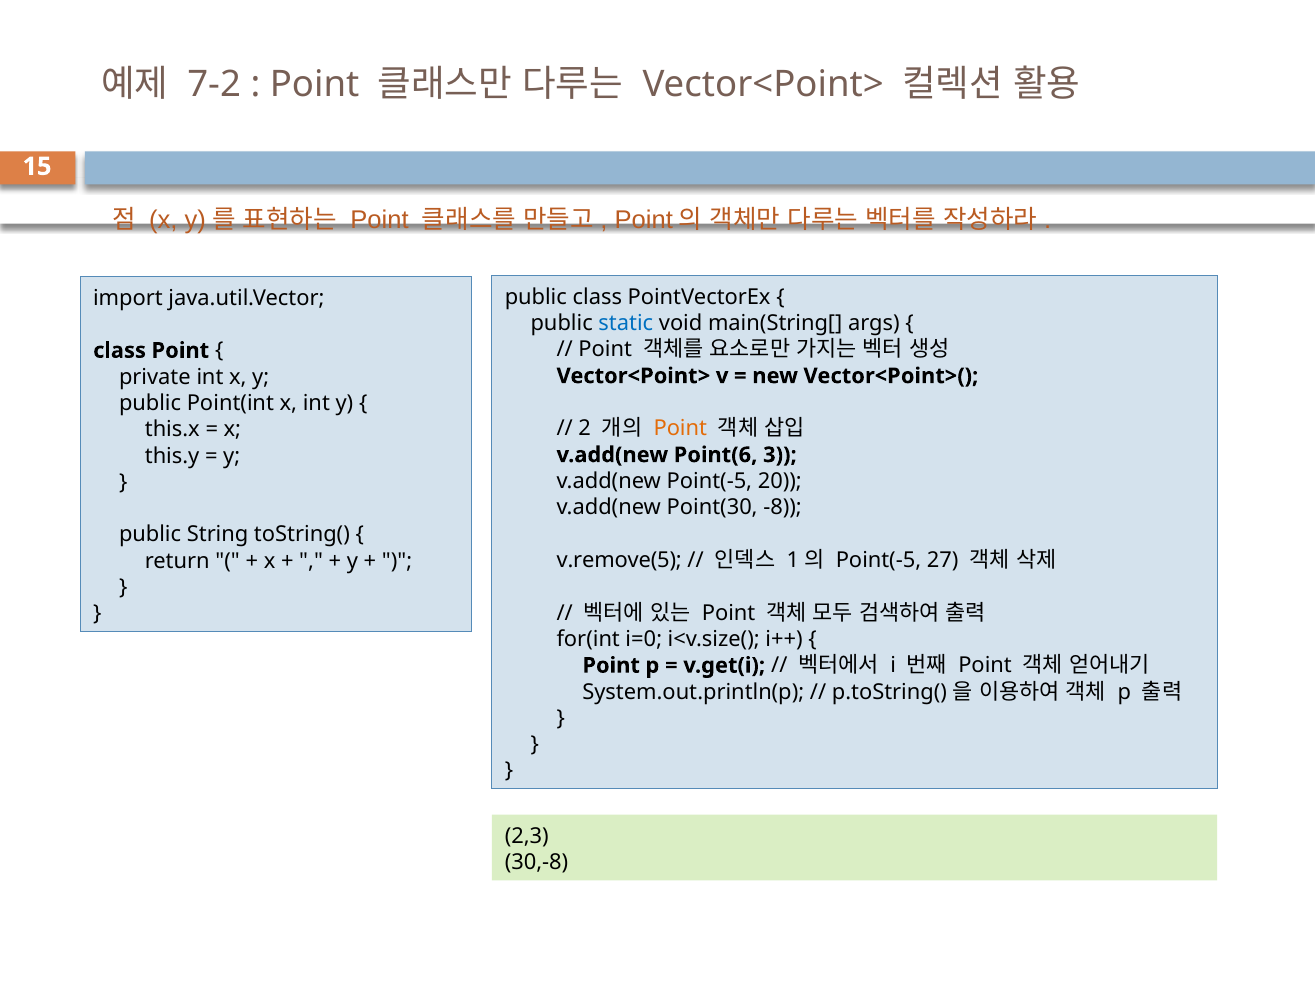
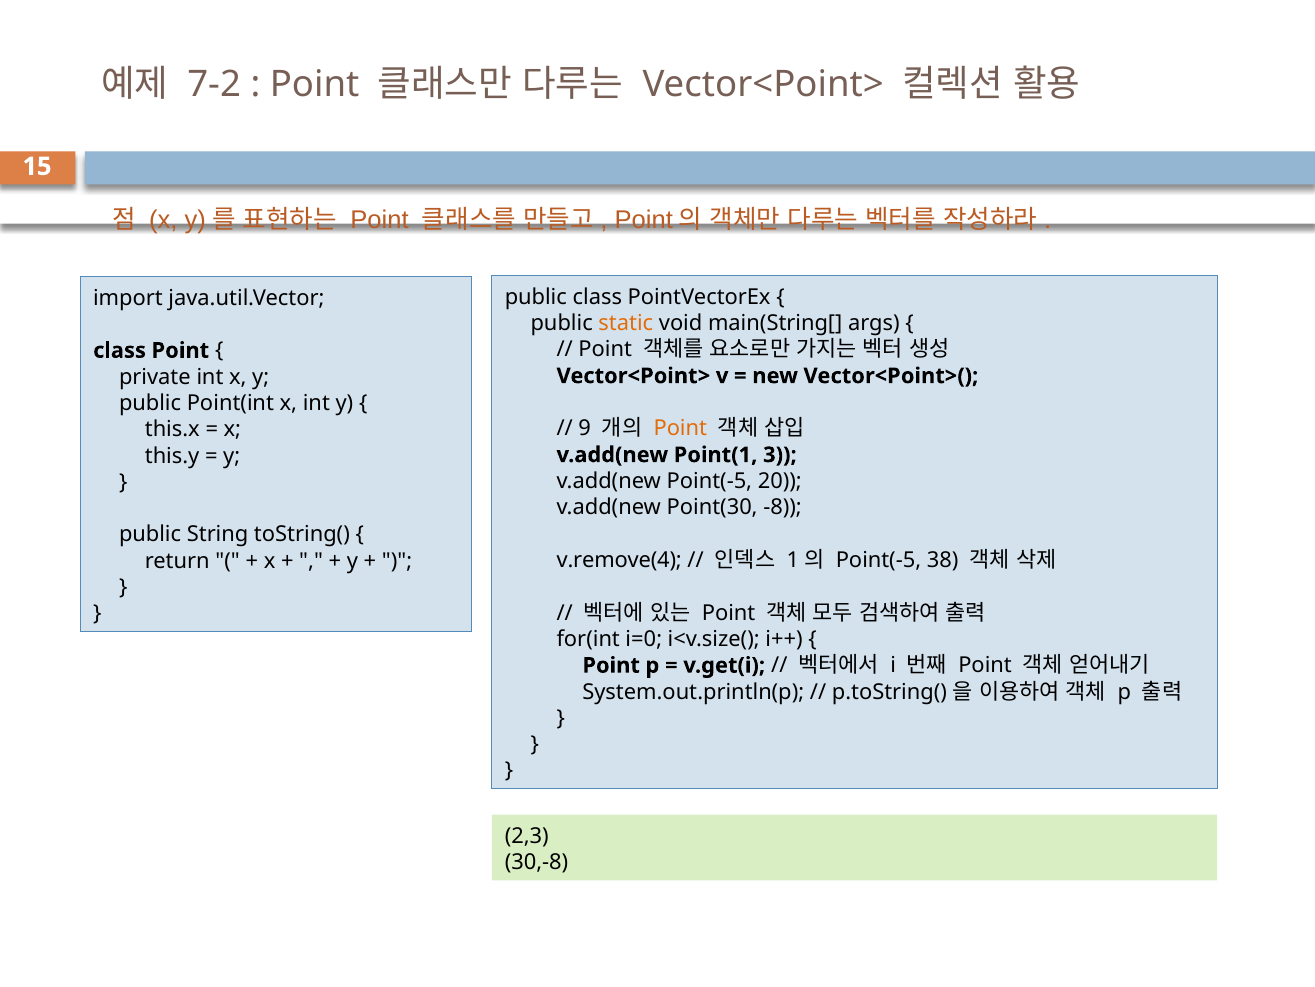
static colour: blue -> orange (626, 323)
2: 2 -> 9 (585, 428)
Point(6: Point(6 -> Point(1 (716, 455)
v.remove(5: v.remove(5 -> v.remove(4 (619, 560)
27: 27 -> 38 (943, 560)
